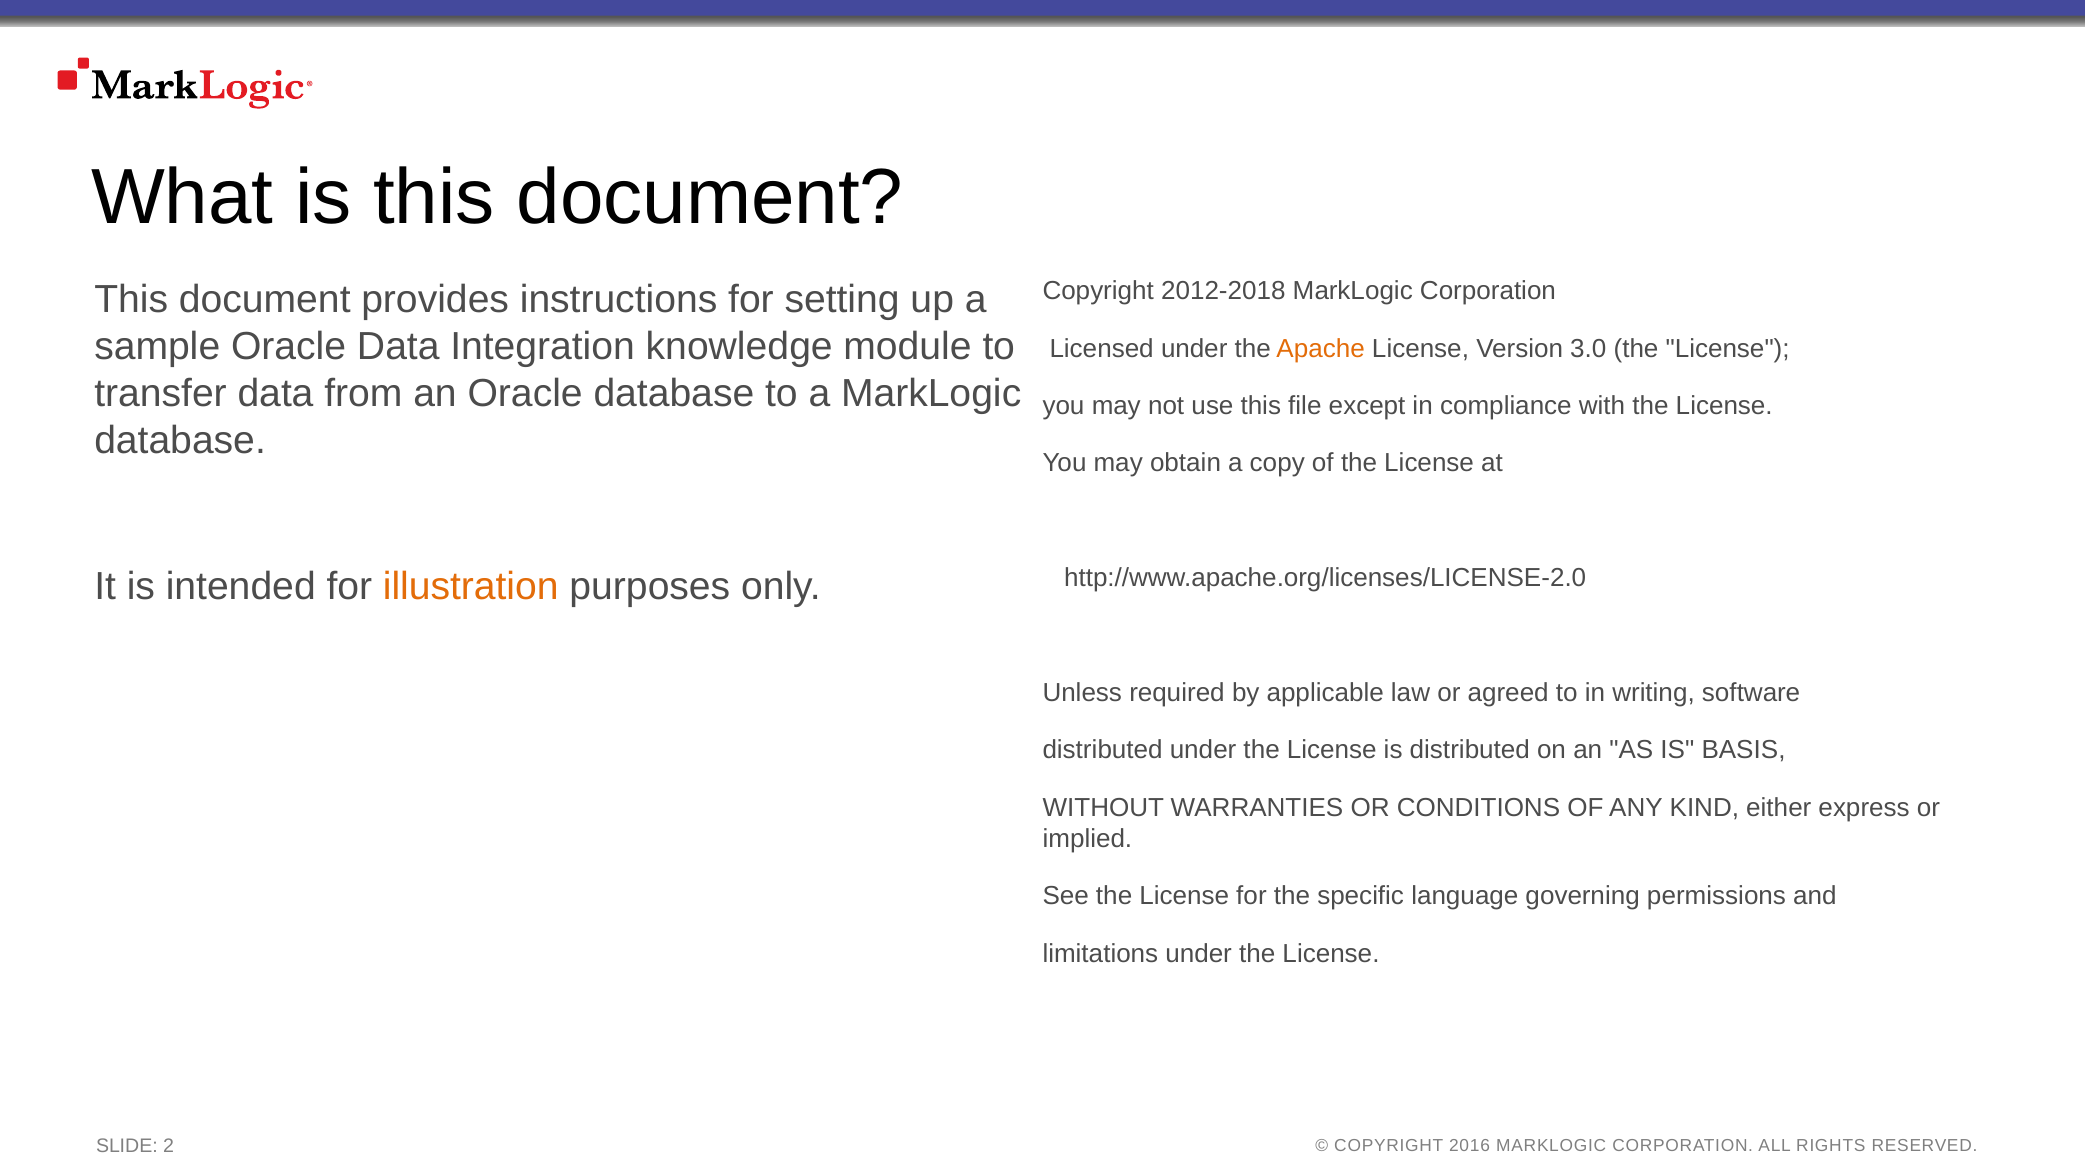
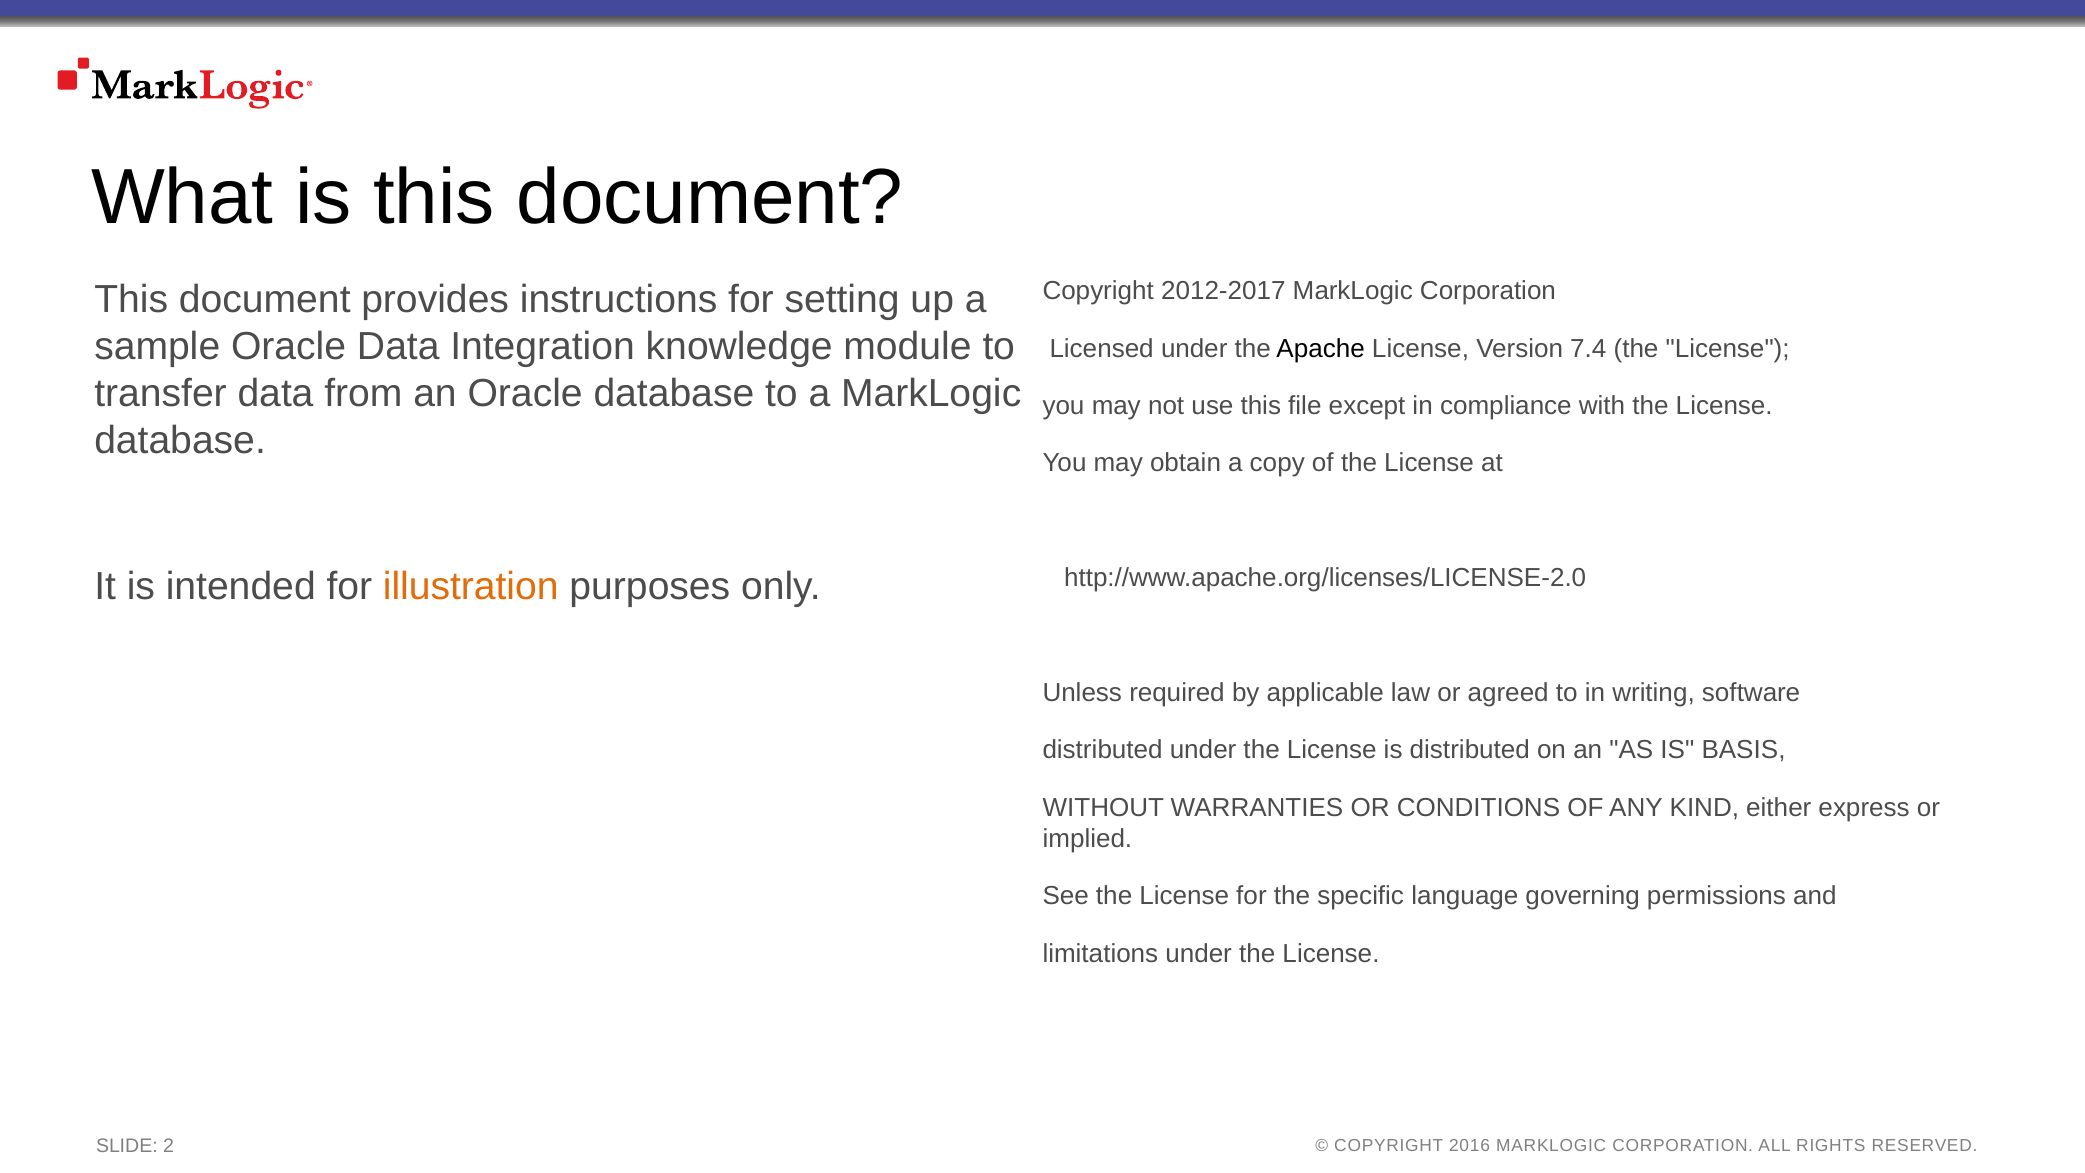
2012-2018: 2012-2018 -> 2012-2017 (1223, 291)
Apache colour: orange -> black (1321, 349)
3.0: 3.0 -> 7.4 (1588, 349)
